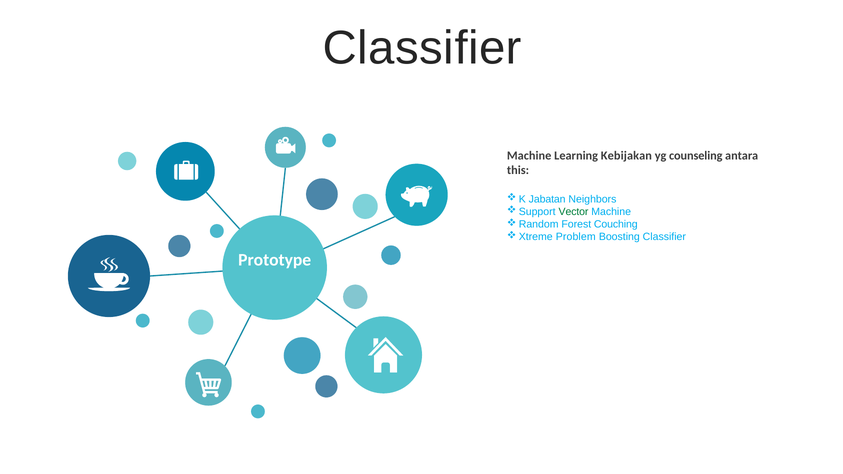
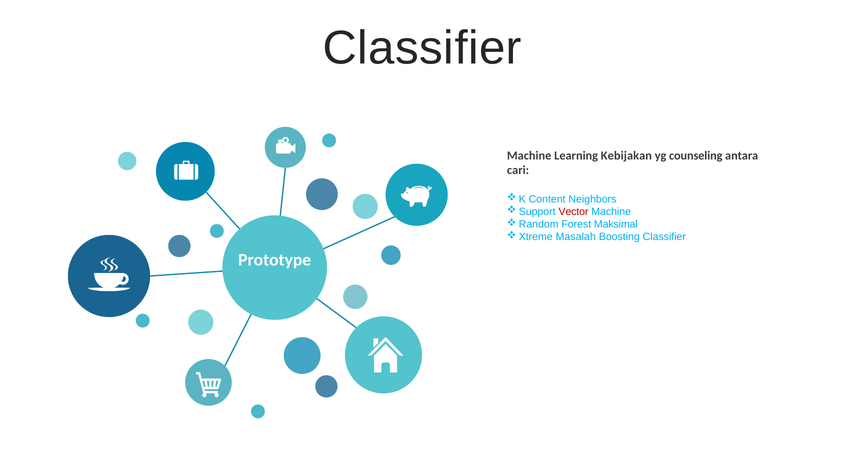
this: this -> cari (518, 170)
Jabatan: Jabatan -> Content (547, 199)
Vector colour: green -> red (574, 212)
Couching: Couching -> Maksimal (616, 224)
Problem: Problem -> Masalah (576, 237)
